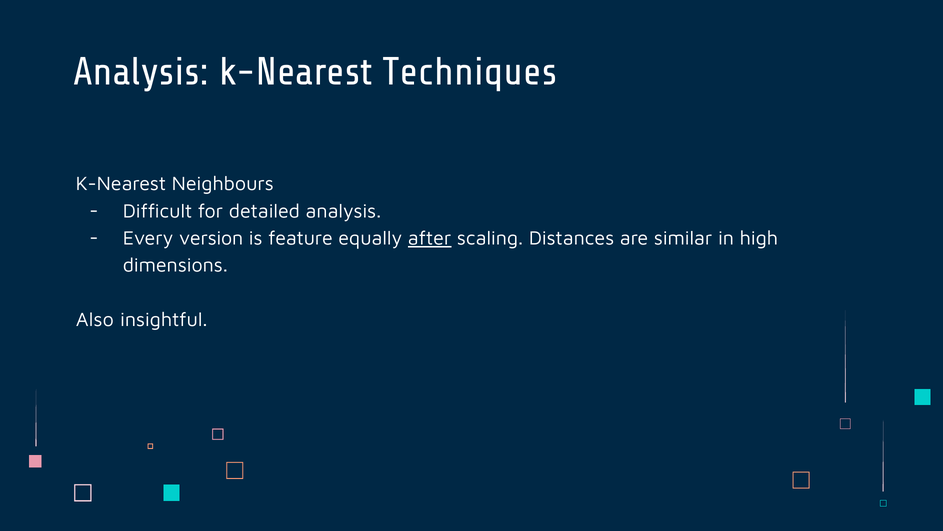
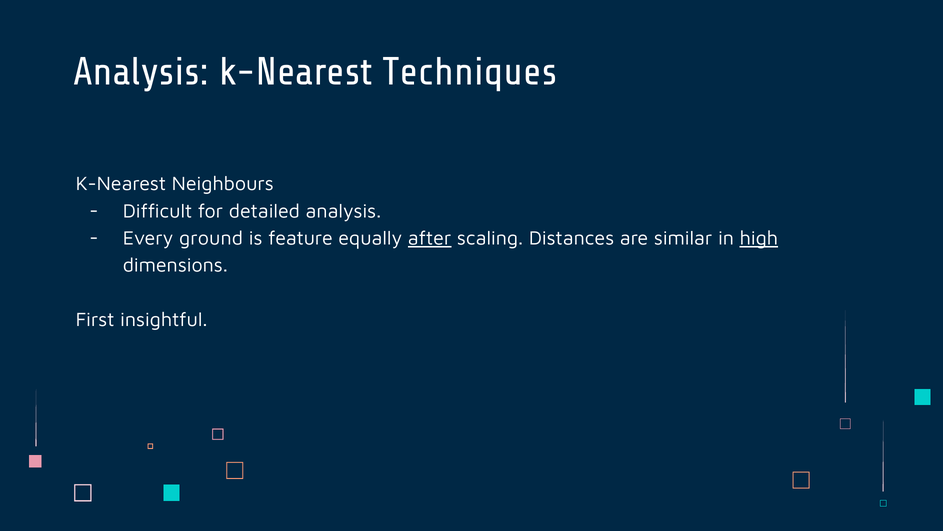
version: version -> ground (211, 238)
high underline: none -> present (759, 238)
Also: Also -> First (95, 319)
